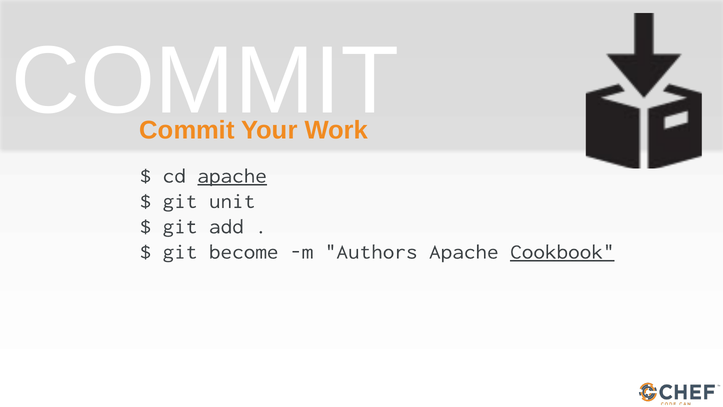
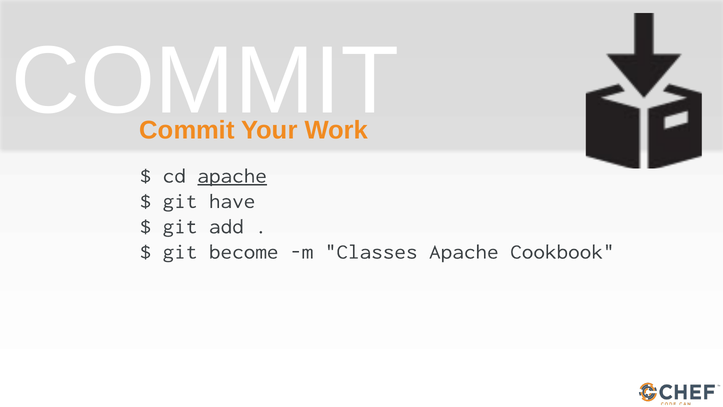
unit: unit -> have (232, 201)
Authors: Authors -> Classes (371, 251)
Cookbook underline: present -> none (562, 251)
